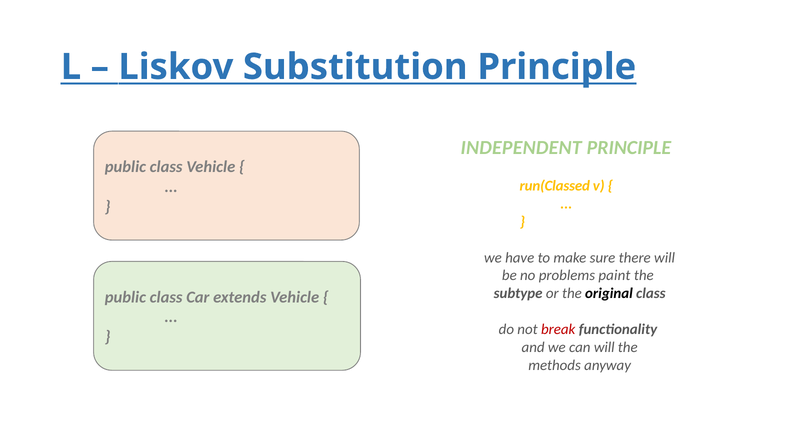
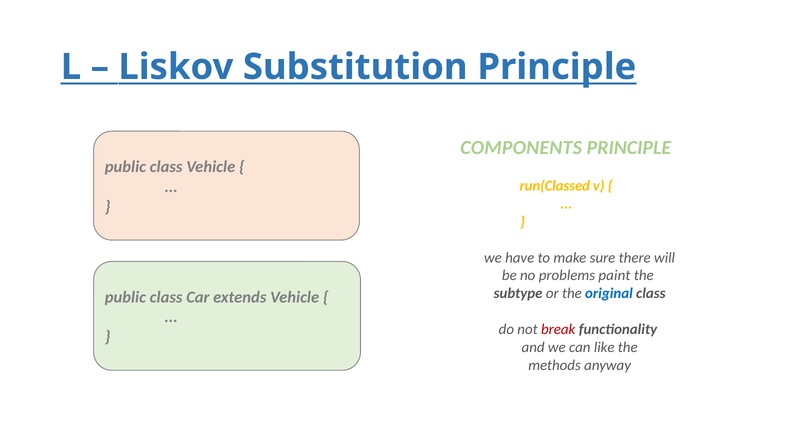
INDEPENDENT: INDEPENDENT -> COMPONENTS (521, 147)
original colour: black -> blue (609, 293)
can will: will -> like (604, 347)
